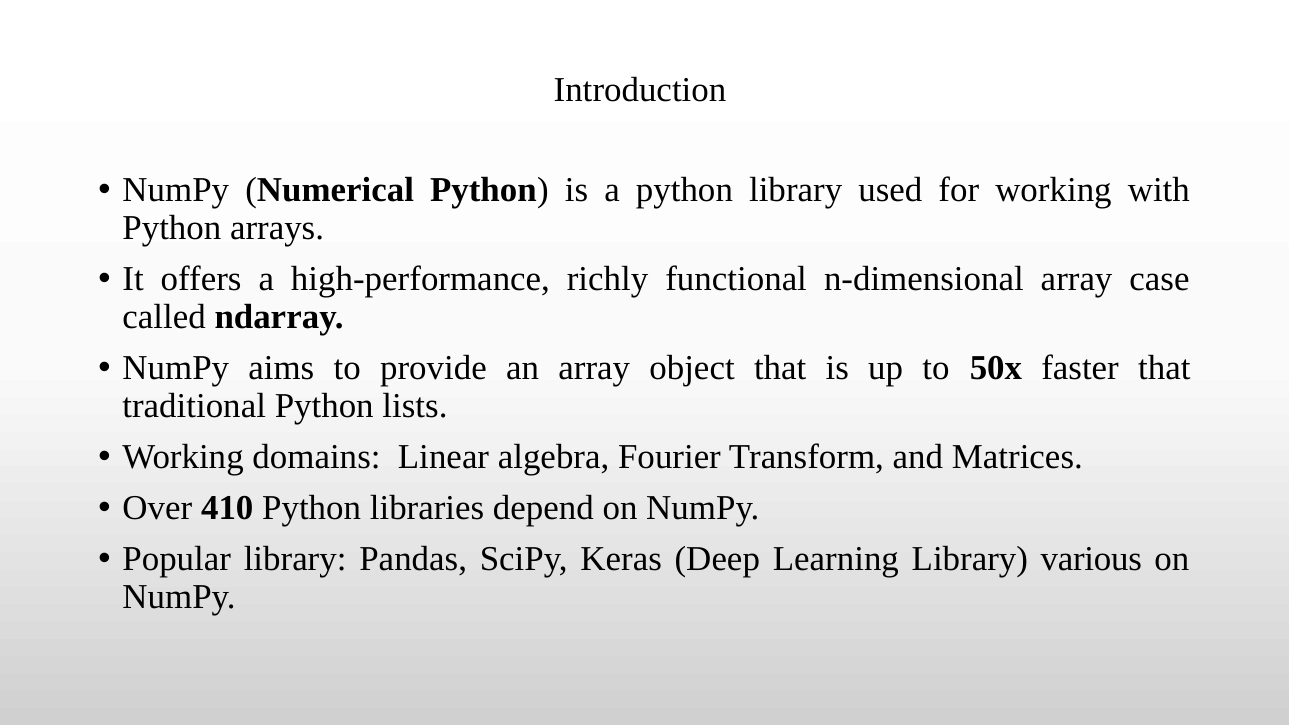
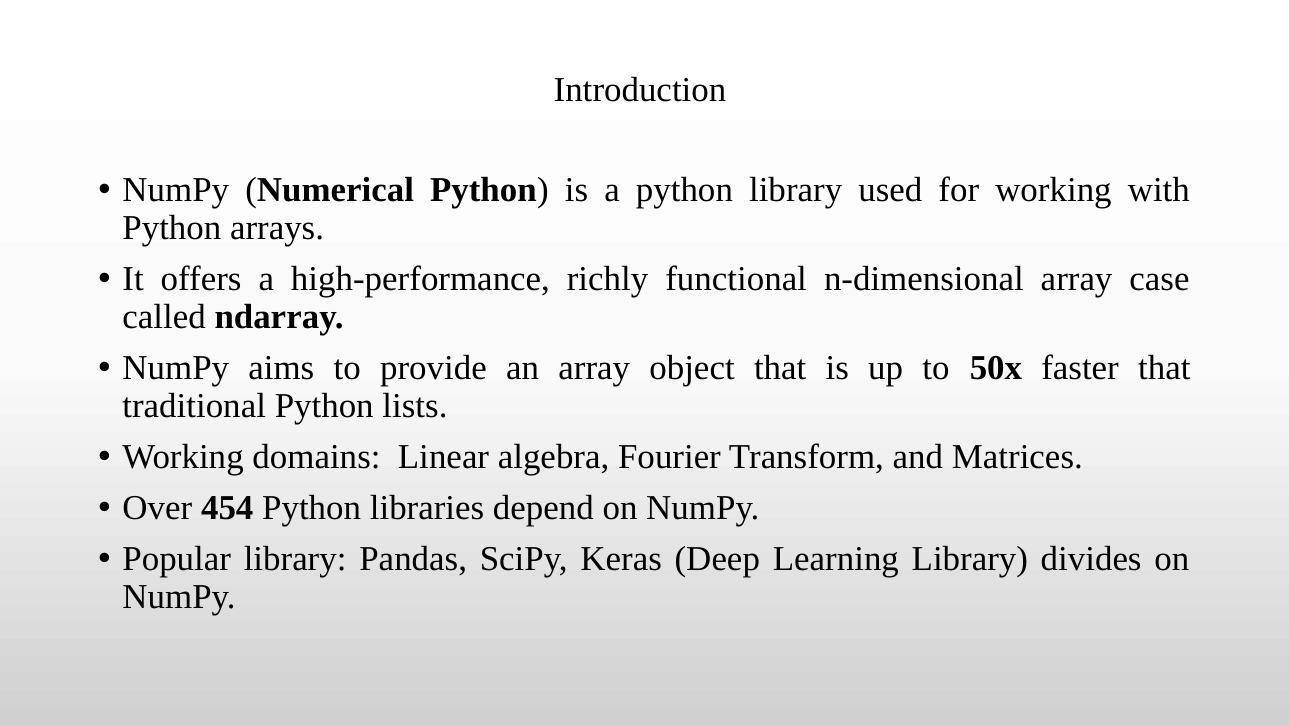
410: 410 -> 454 (227, 508)
various: various -> divides (1091, 560)
